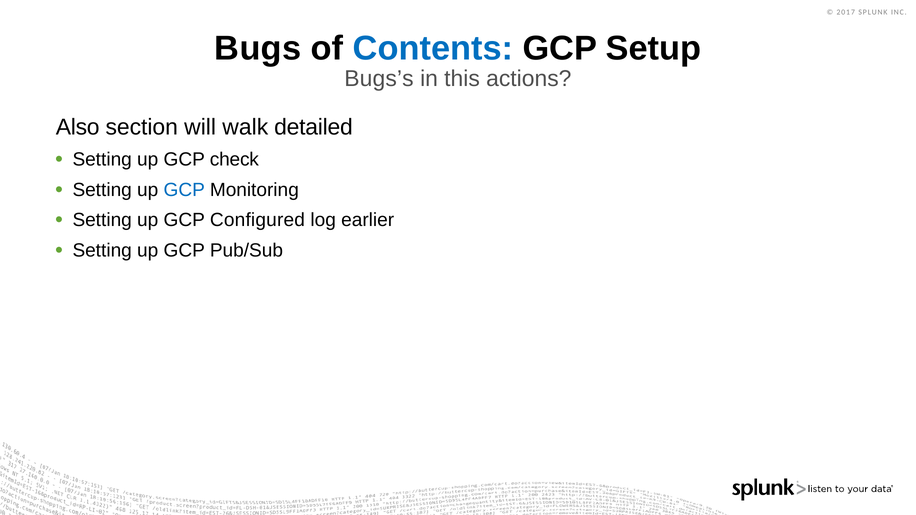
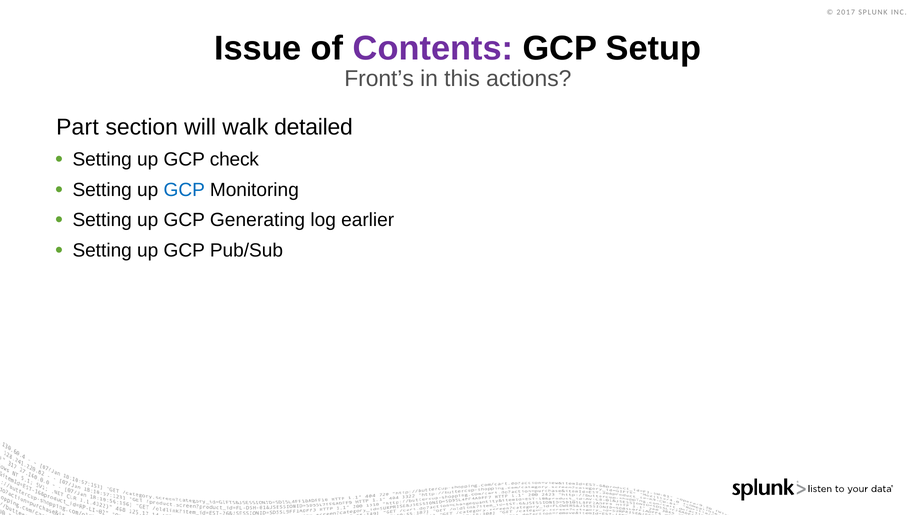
Bugs: Bugs -> Issue (258, 49)
Contents colour: blue -> purple (433, 49)
Bugs’s: Bugs’s -> Front’s (379, 79)
Also: Also -> Part (77, 127)
Configured: Configured -> Generating (258, 220)
